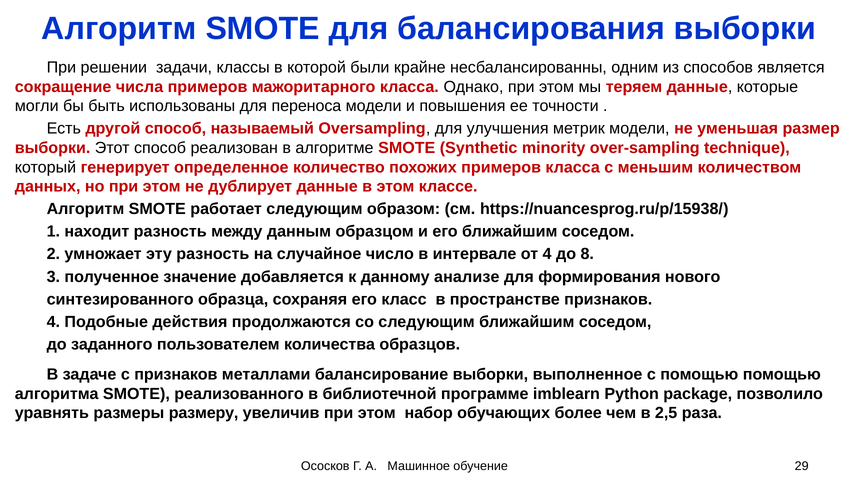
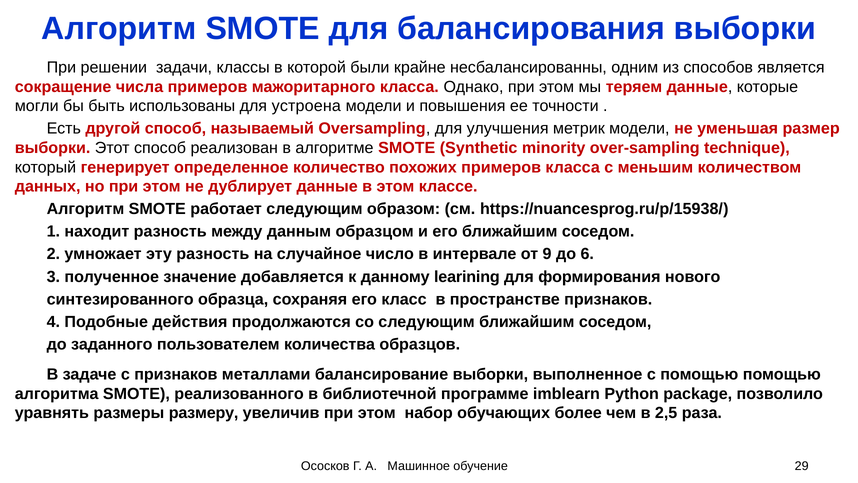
переноса: переноса -> устроена (306, 106)
от 4: 4 -> 9 (547, 254)
8: 8 -> 6 (587, 254)
анализе: анализе -> learining (467, 276)
